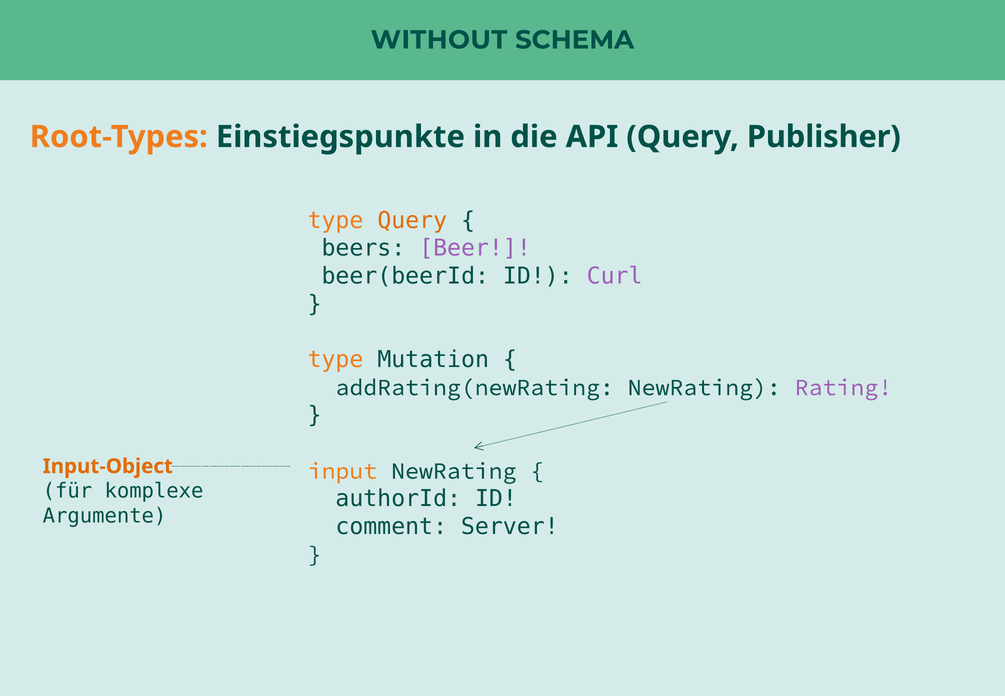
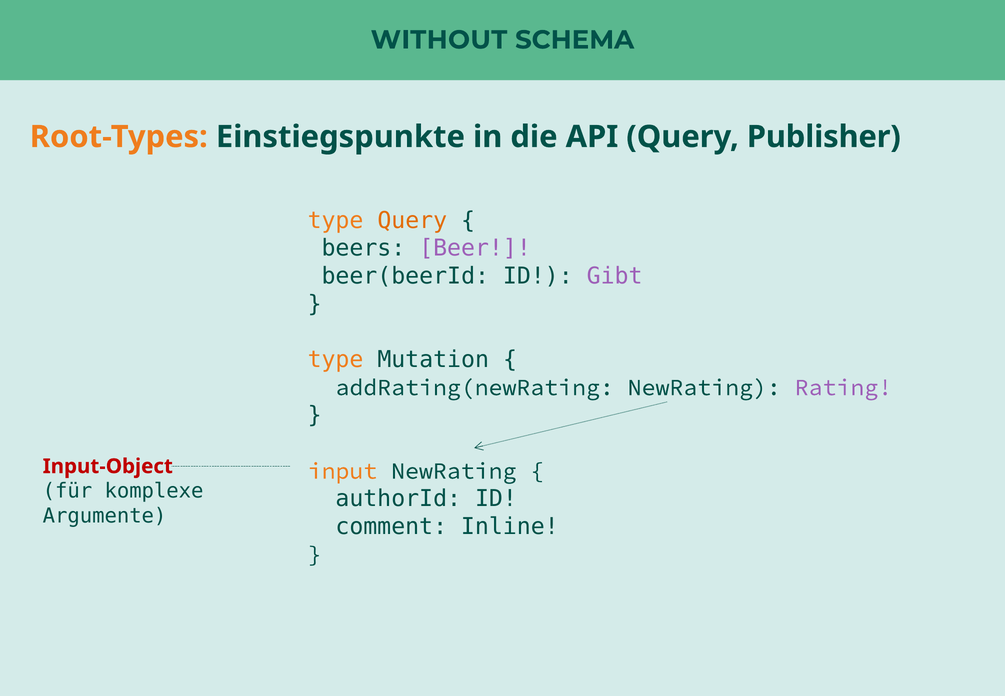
Curl: Curl -> Gibt (615, 276)
Input-Object colour: orange -> red (108, 466)
Server: Server -> Inline (510, 526)
